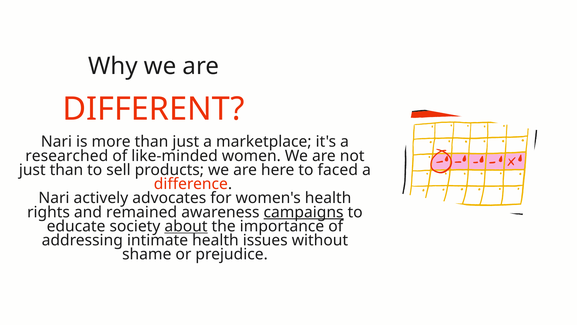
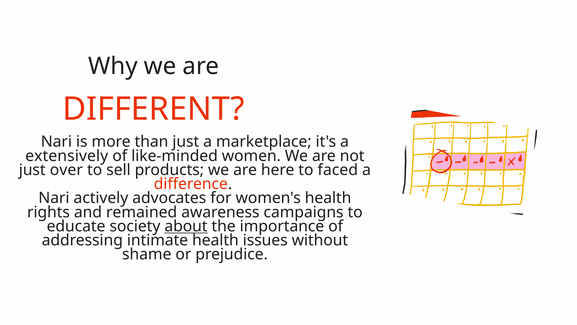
researched: researched -> extensively (67, 156)
just than: than -> over (66, 170)
campaigns underline: present -> none (304, 212)
